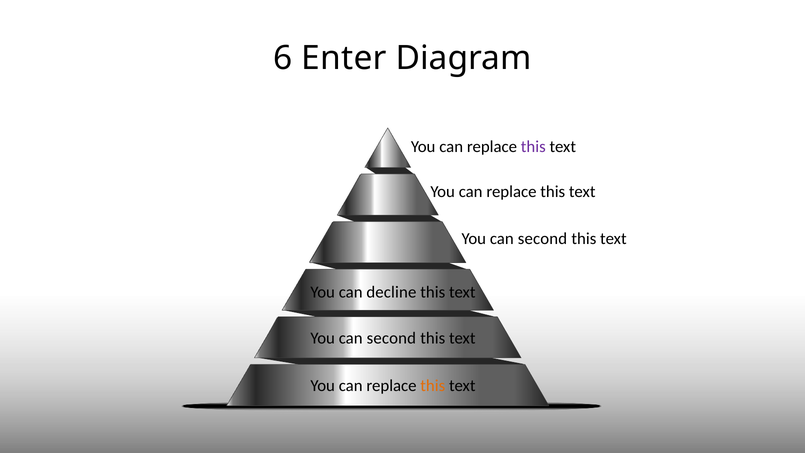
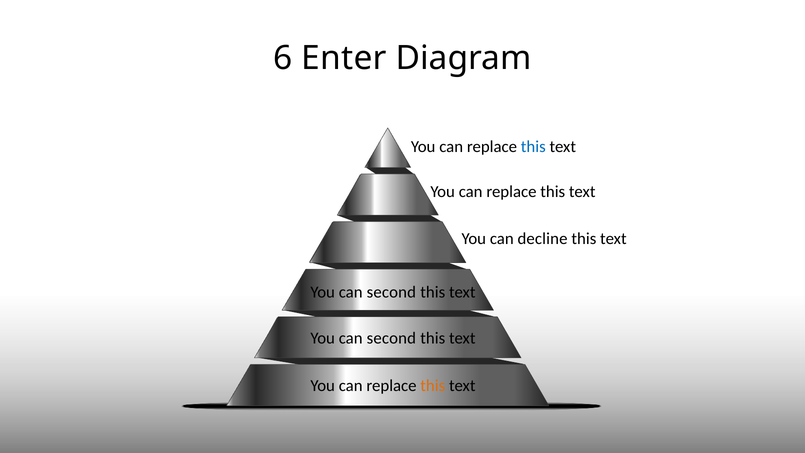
this colour: purple -> blue (533, 146)
second: second -> decline (542, 239)
decline: decline -> second (391, 292)
